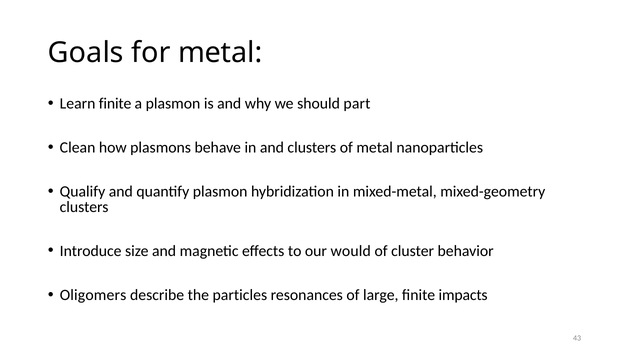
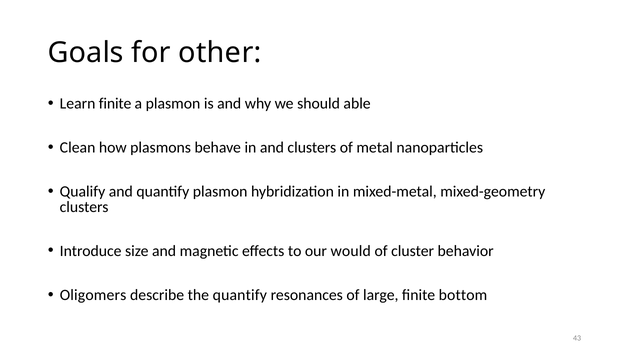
for metal: metal -> other (220, 53)
part: part -> able (357, 104)
the particles: particles -> quantify (240, 295)
impacts: impacts -> bottom (463, 295)
